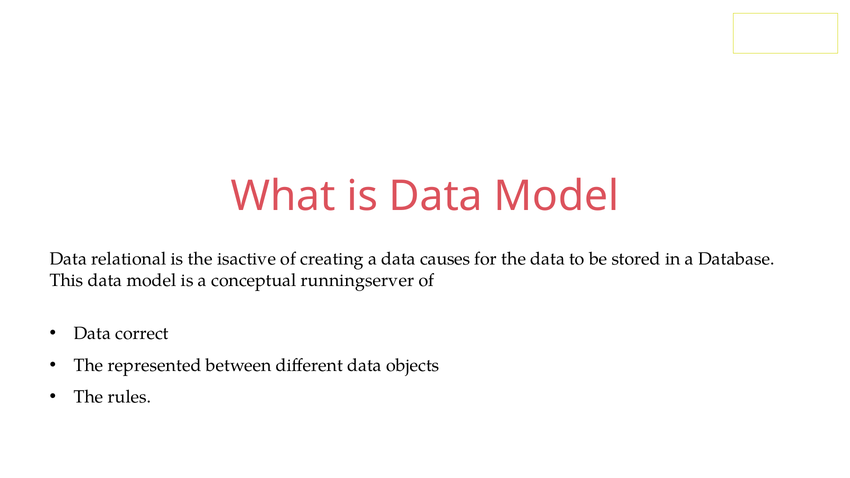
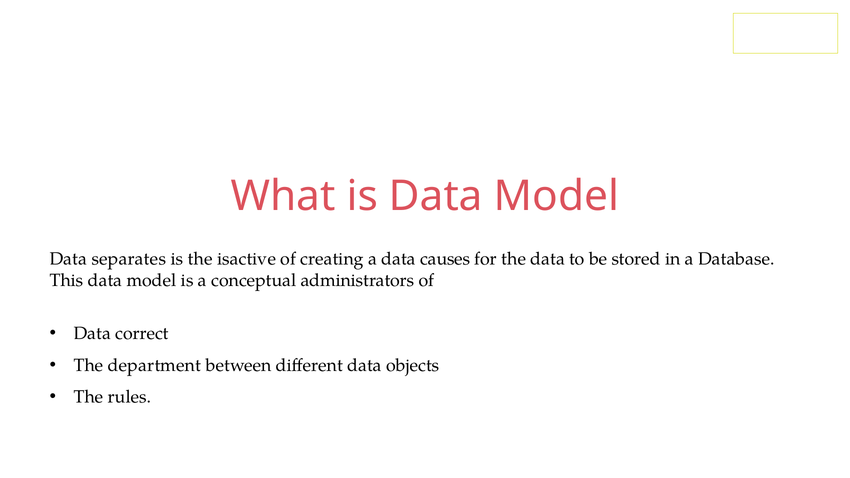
relational: relational -> separates (129, 259)
runningserver: runningserver -> administrators (358, 280)
represented: represented -> department (155, 365)
